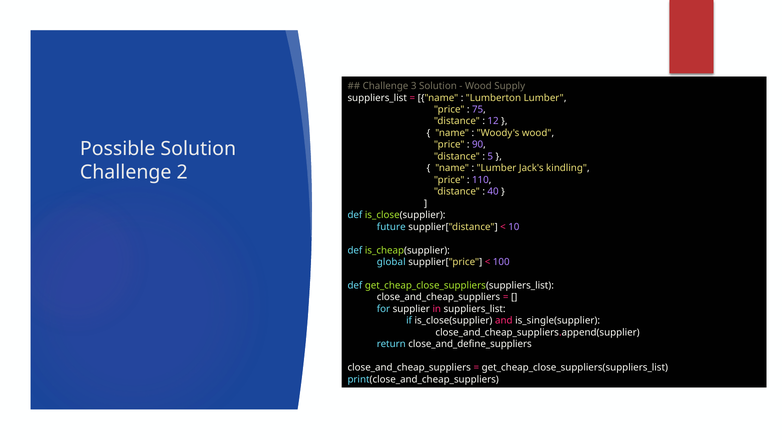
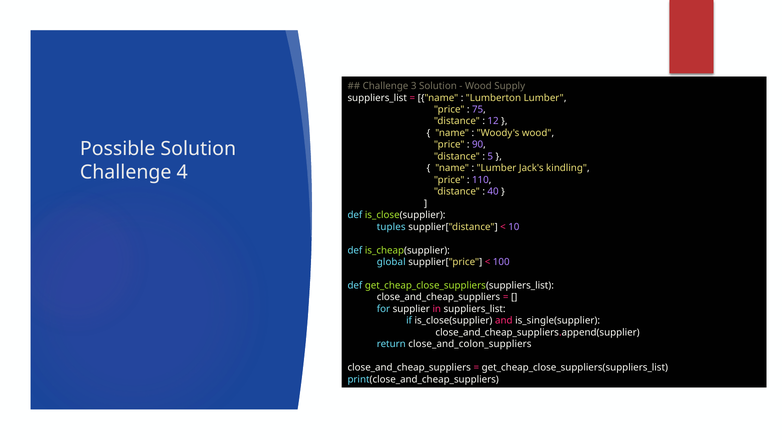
2: 2 -> 4 (182, 172)
future: future -> tuples (391, 227)
close_and_define_suppliers: close_and_define_suppliers -> close_and_colon_suppliers (470, 344)
